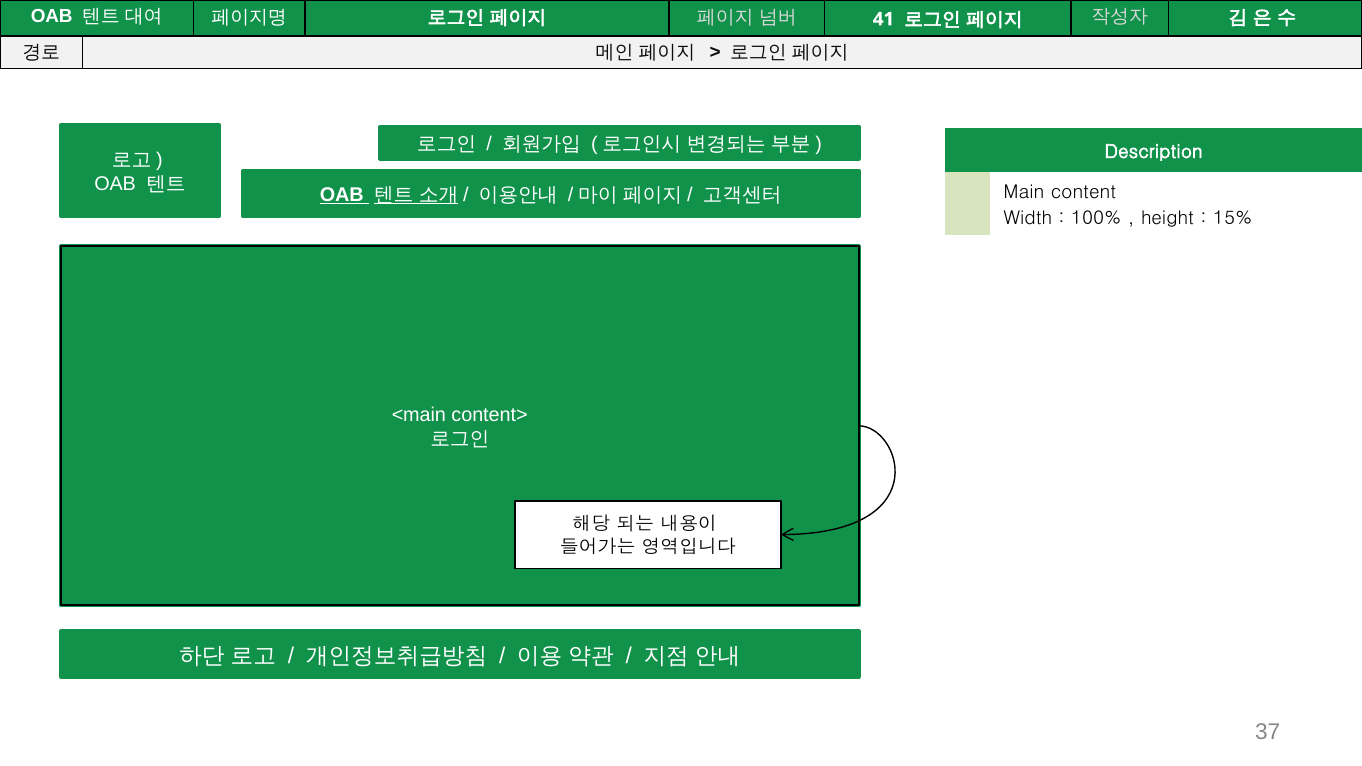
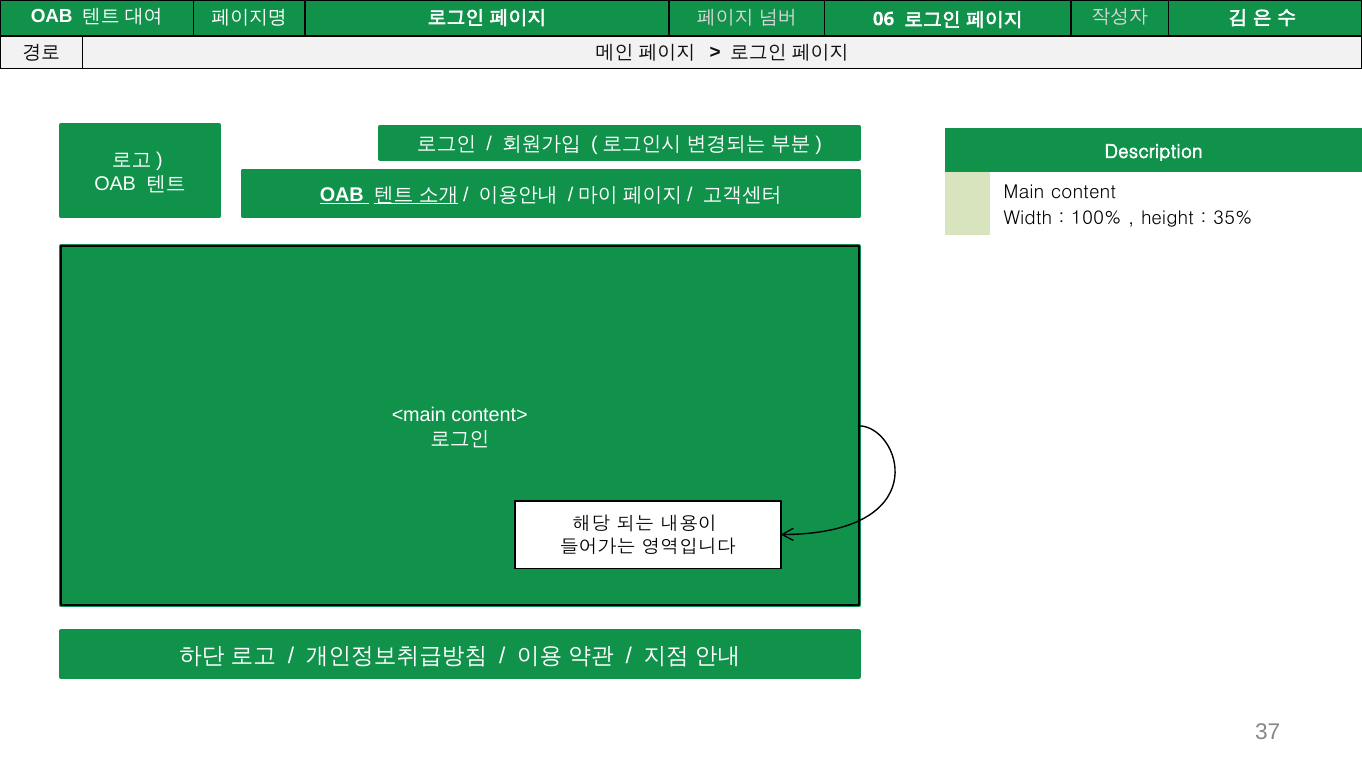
41: 41 -> 06 (884, 19)
15%: 15% -> 35% (1233, 218)
